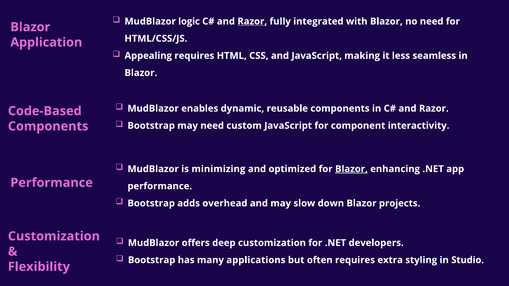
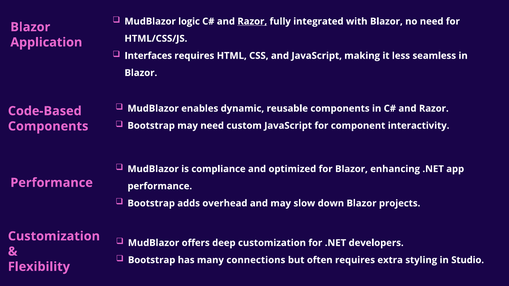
Appealing: Appealing -> Interfaces (148, 56)
minimizing: minimizing -> compliance (218, 169)
Blazor underline: present -> none (351, 169)
applications: applications -> connections (256, 260)
